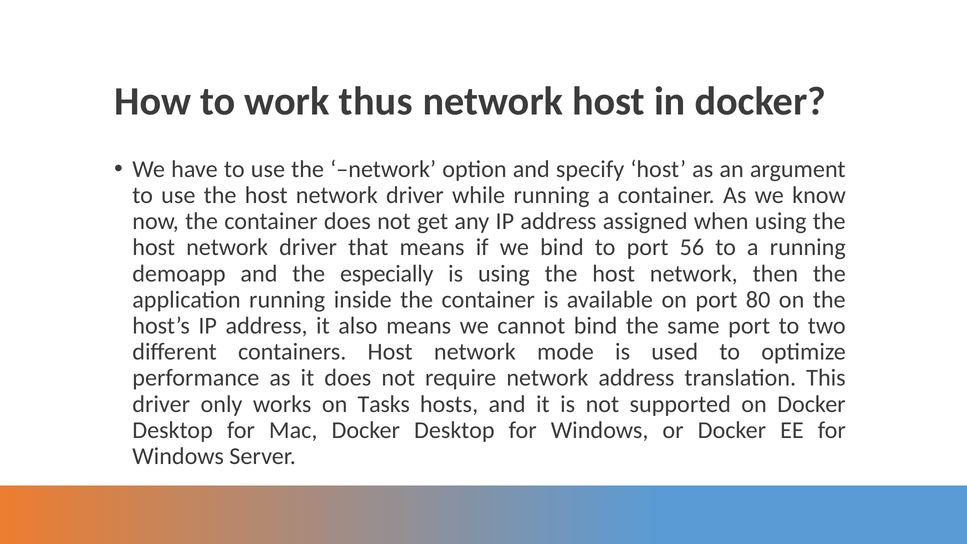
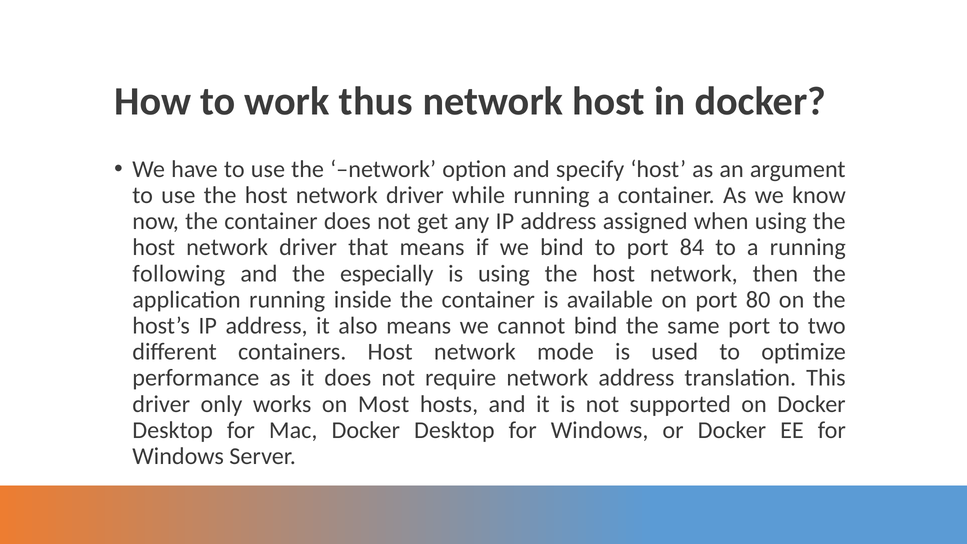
56: 56 -> 84 (692, 247)
demoapp: demoapp -> following (179, 274)
Tasks: Tasks -> Most (384, 404)
